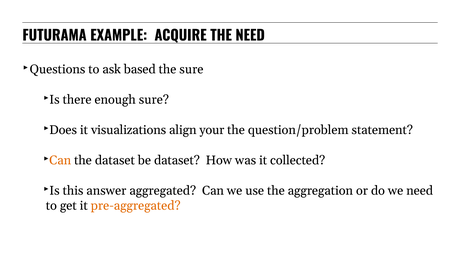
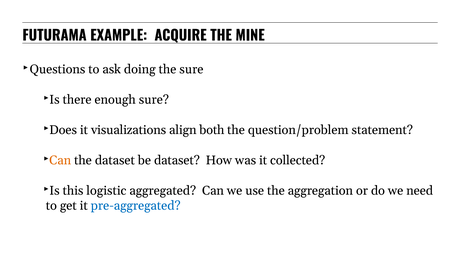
THE NEED: NEED -> MINE (250, 36)
based: based -> doing (140, 69)
your: your -> both (212, 130)
answer: answer -> logistic (106, 190)
pre-aggregated colour: orange -> blue (136, 205)
